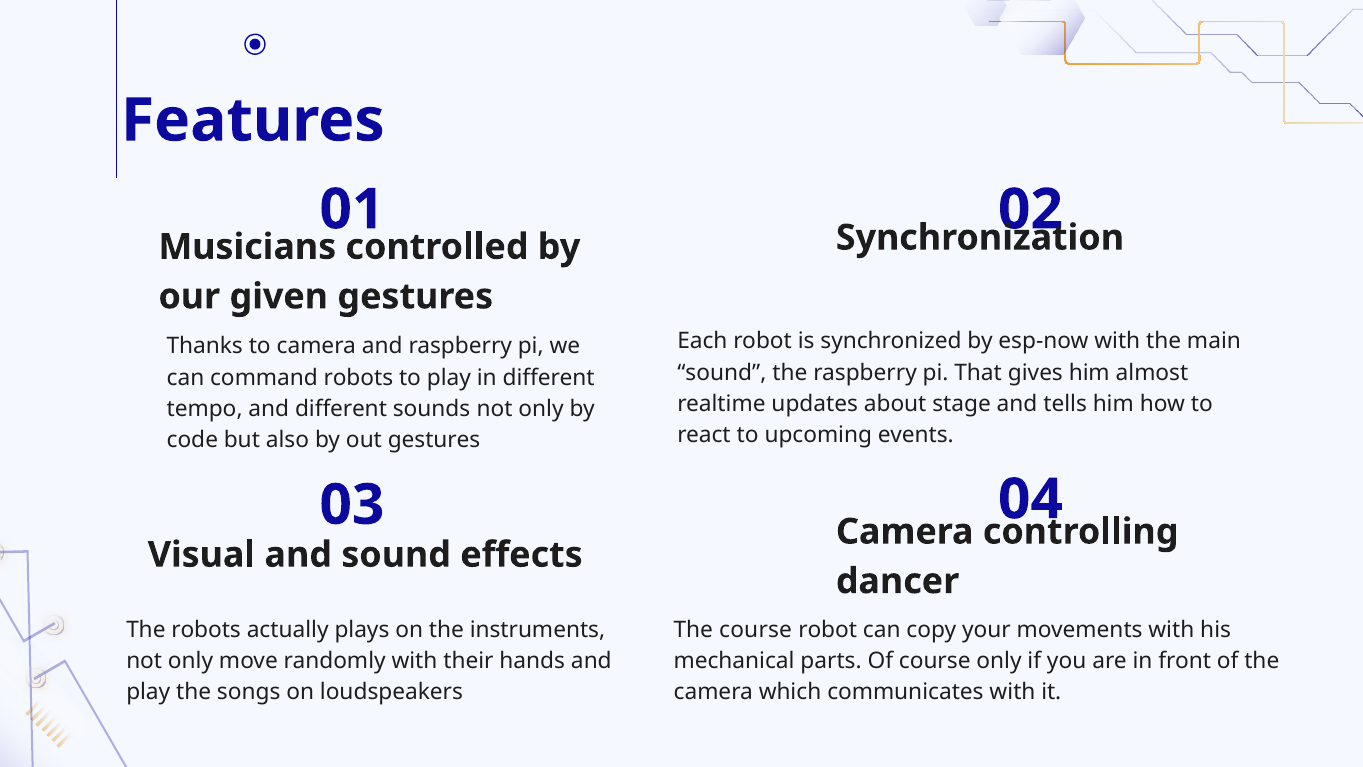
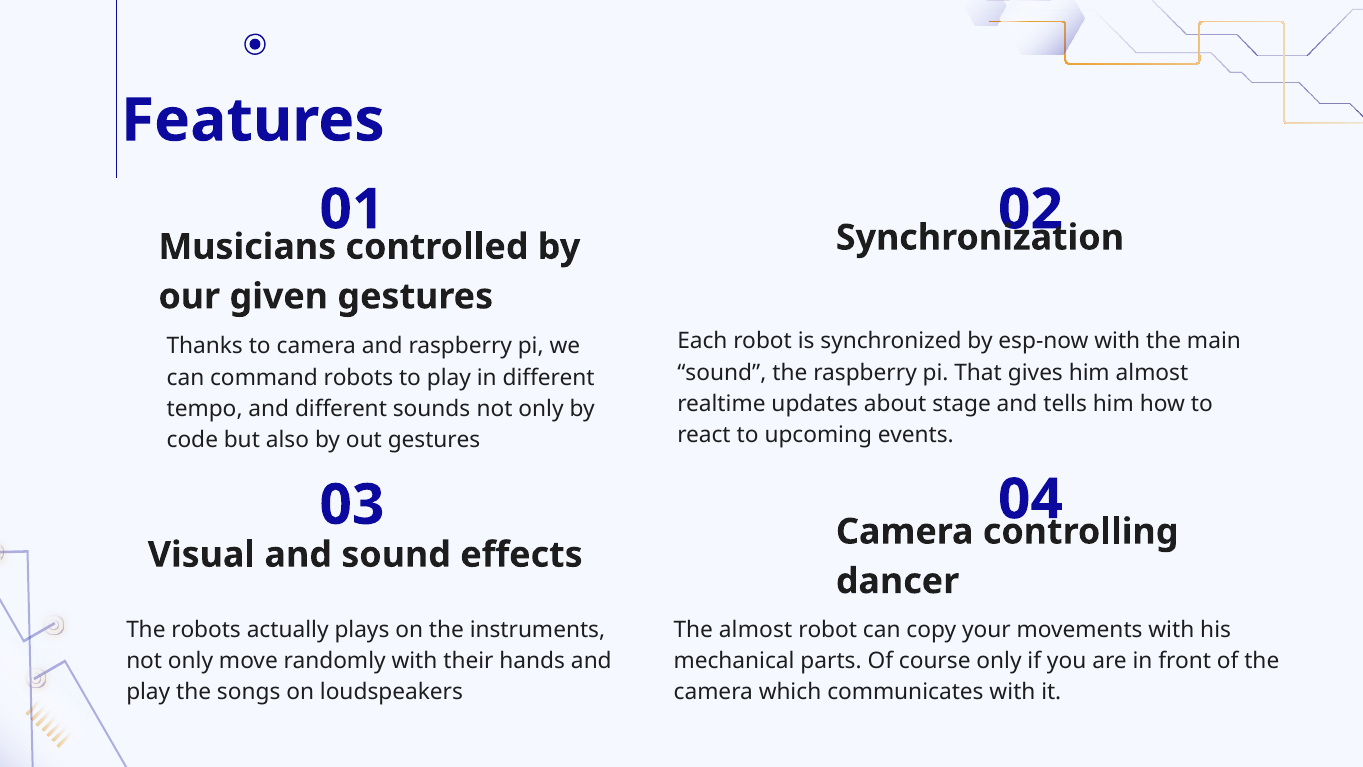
The course: course -> almost (756, 629)
